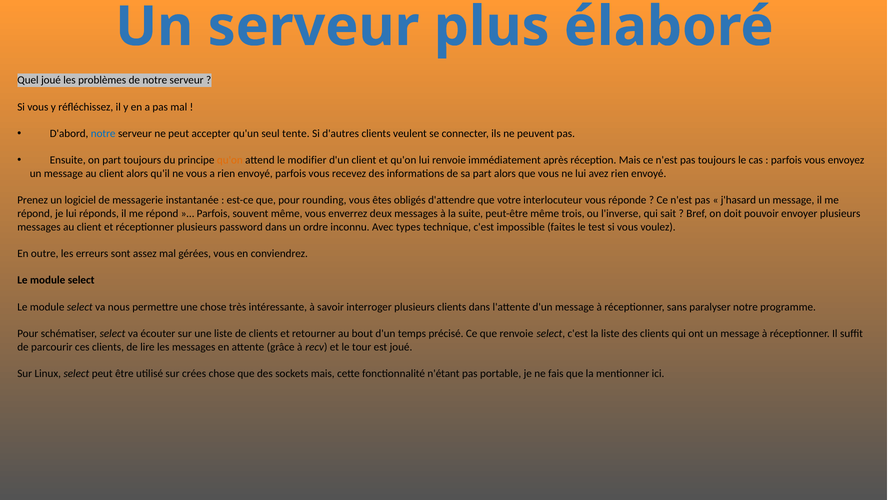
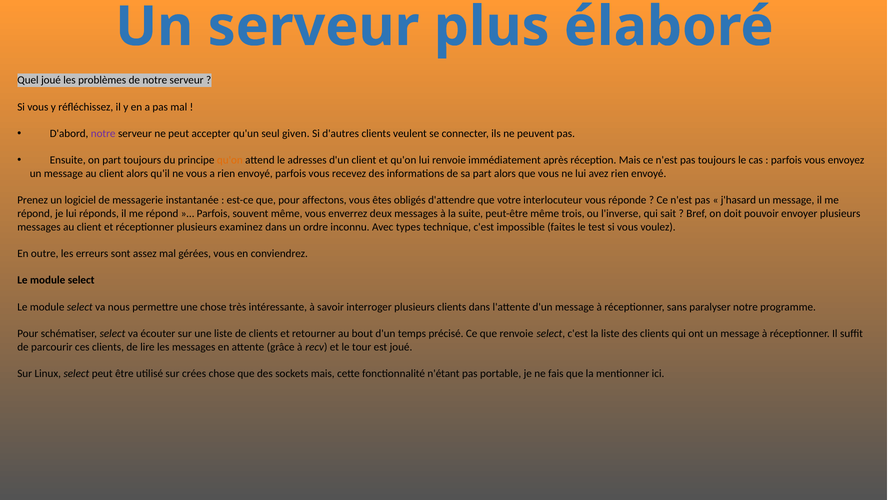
notre colour: blue -> purple (103, 134)
tente: tente -> given (296, 134)
modifier: modifier -> adresses (307, 160)
rounding: rounding -> affectons (324, 200)
password: password -> examinez (241, 227)
